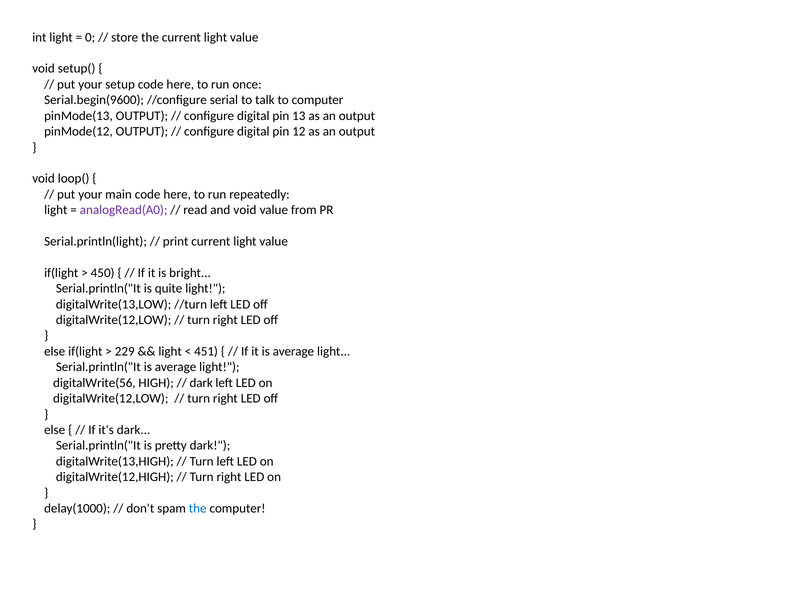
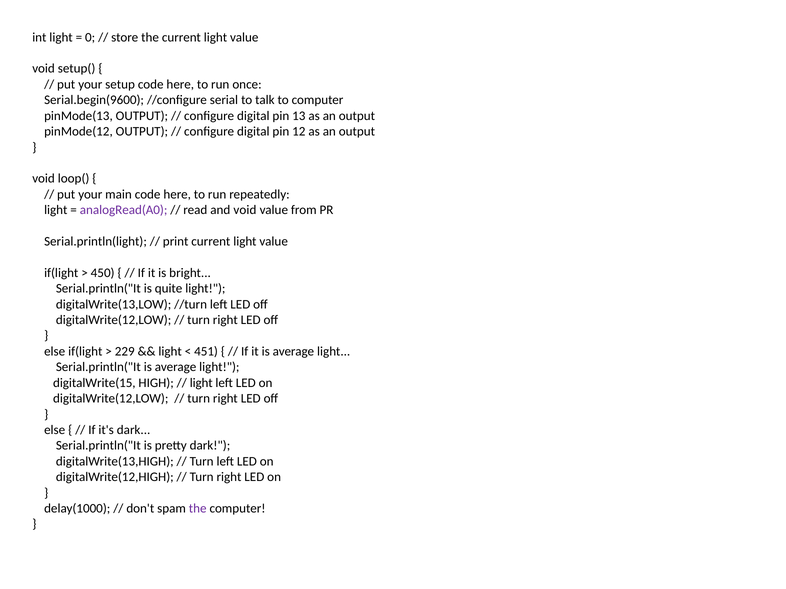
digitalWrite(56: digitalWrite(56 -> digitalWrite(15 (94, 383)
dark: dark -> light (201, 383)
the colour: blue -> purple (198, 509)
